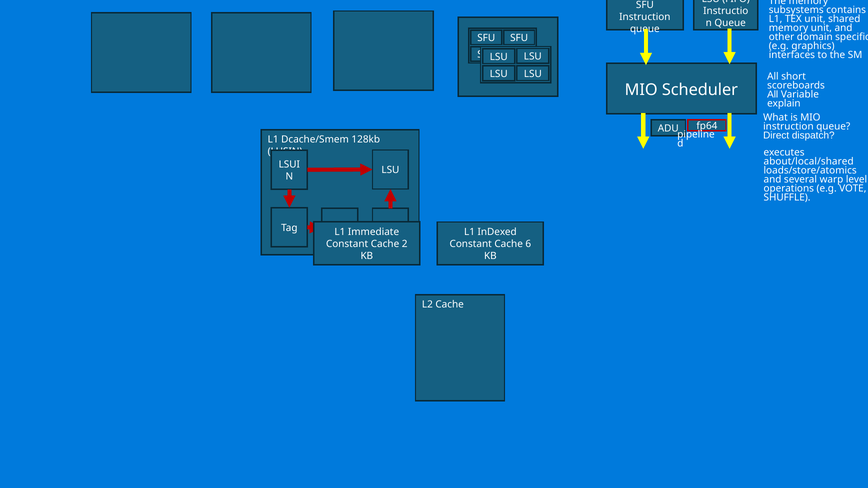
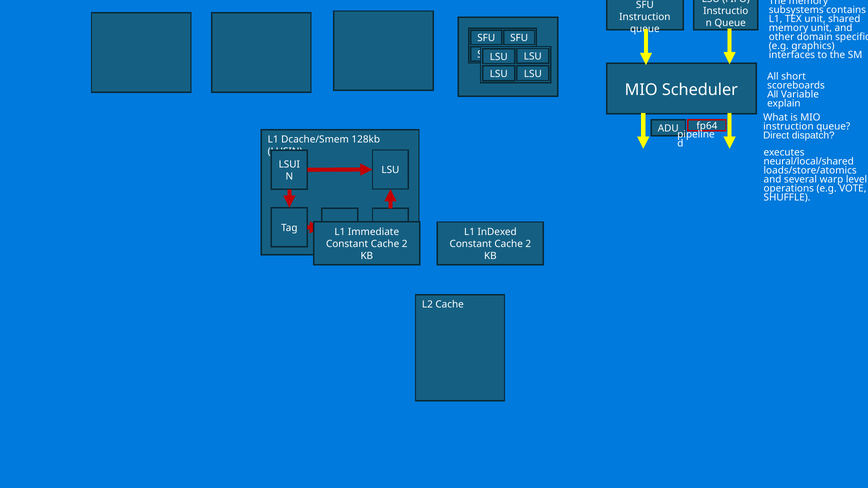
about/local/shared: about/local/shared -> neural/local/shared (809, 162)
6: 6 -> 2 (528, 244)
